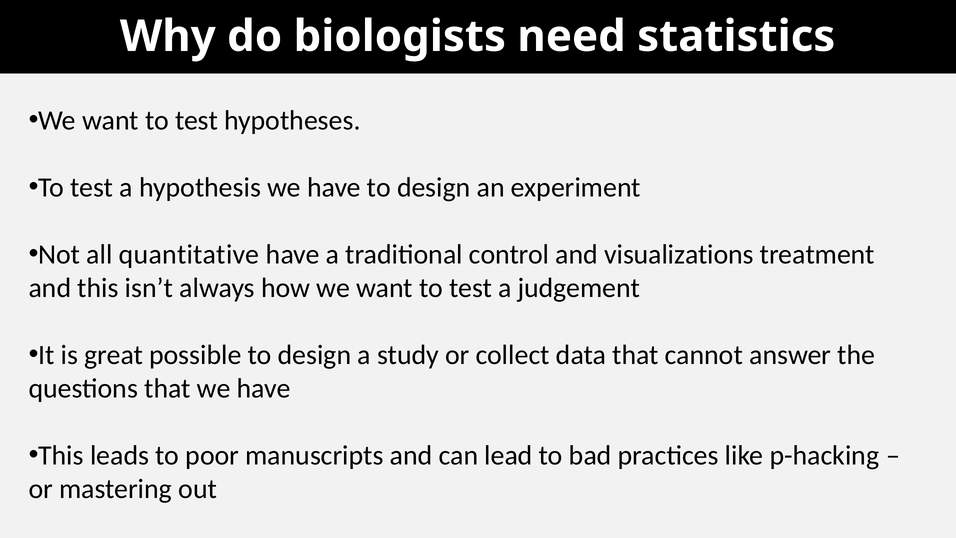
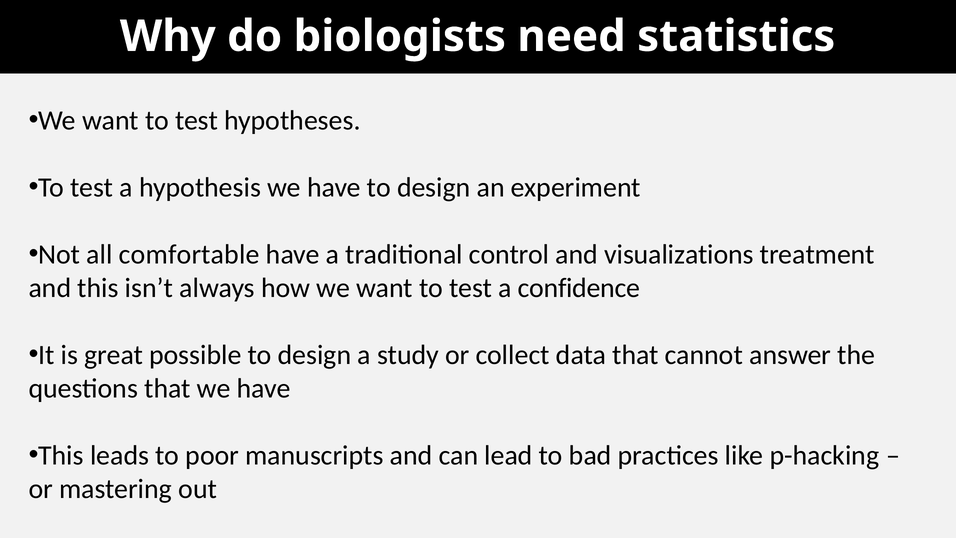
quantitative: quantitative -> comfortable (189, 255)
judgement: judgement -> confidence (579, 288)
